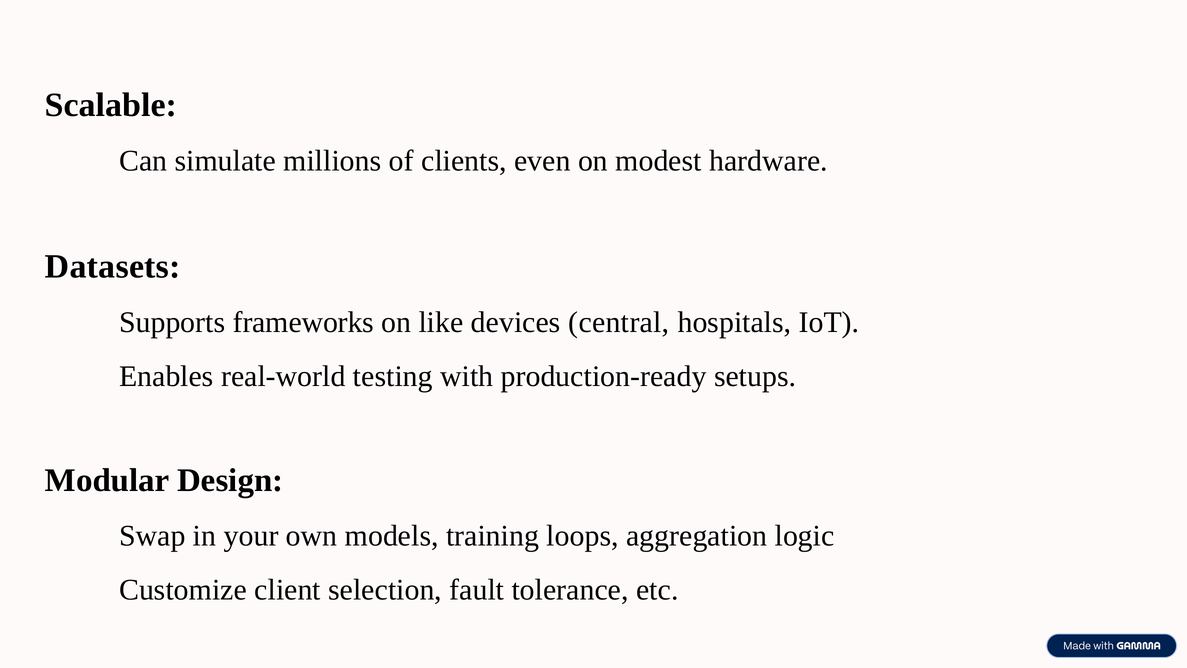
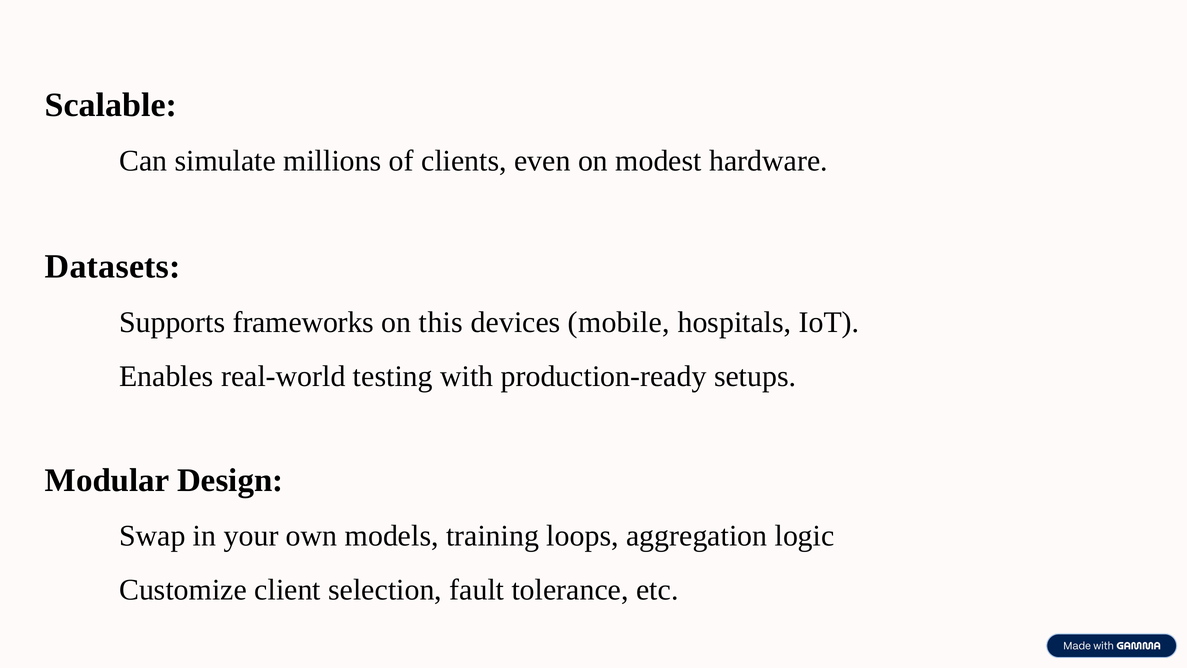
like: like -> this (441, 322)
central: central -> mobile (619, 322)
